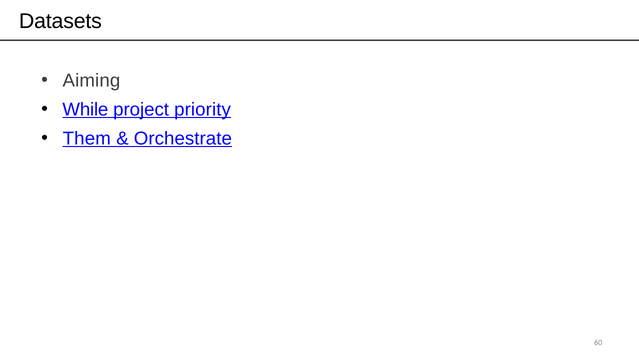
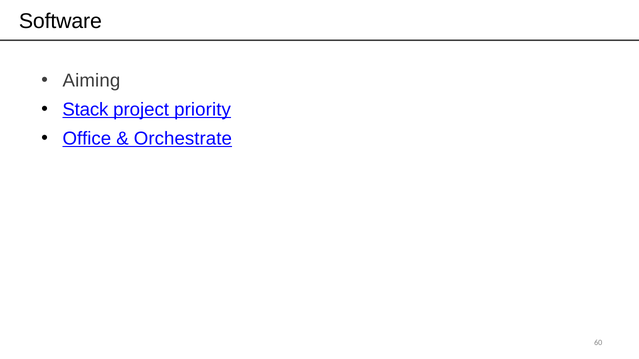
Datasets: Datasets -> Software (60, 21)
While: While -> Stack (85, 110)
Them: Them -> Office (87, 139)
